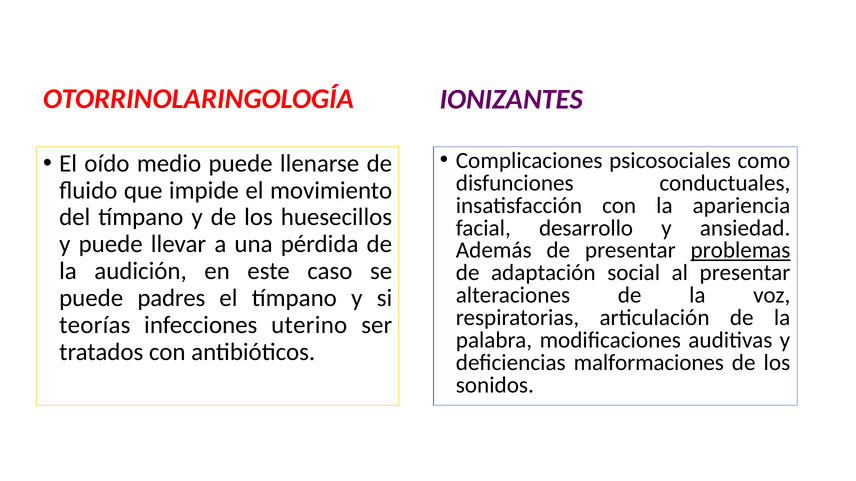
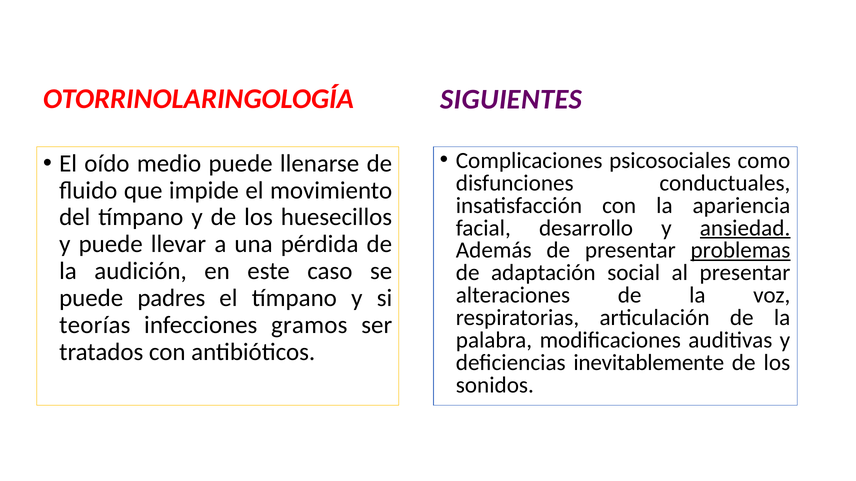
IONIZANTES: IONIZANTES -> SIGUIENTES (511, 99)
ansiedad underline: none -> present (745, 228)
uterino: uterino -> gramos (309, 325)
malformaciones: malformaciones -> inevitablemente (649, 363)
